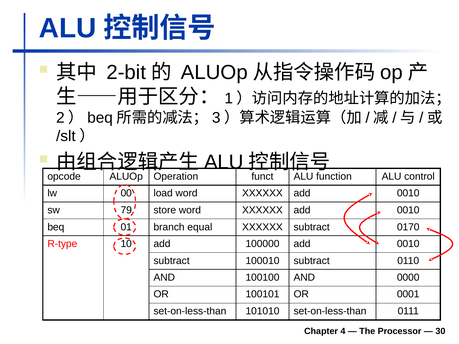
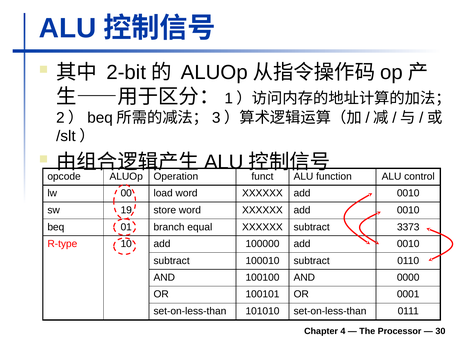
79: 79 -> 19 (126, 210)
0170: 0170 -> 3373 (408, 227)
